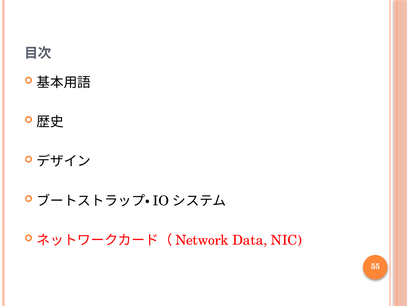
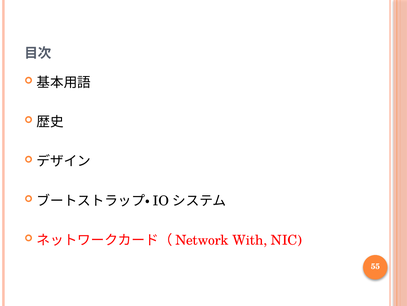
Data: Data -> With (250, 240)
